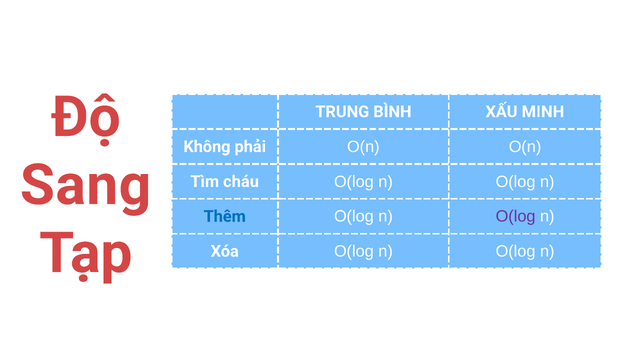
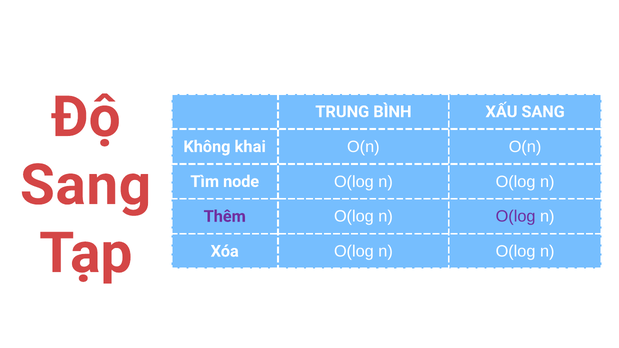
XẤU MINH: MINH -> SANG (543, 112)
phải: phải -> khai (250, 147)
cháu: cháu -> node (241, 182)
Thêm colour: blue -> purple (225, 217)
